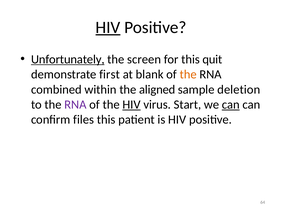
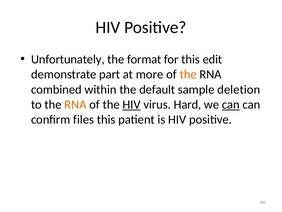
HIV underline: present -> none (108, 27)
Unfortunately underline: present -> none (68, 59)
screen: screen -> format (144, 59)
quit: quit -> edit (212, 59)
first: first -> part (110, 74)
blank: blank -> more (150, 74)
aligned: aligned -> default (157, 89)
RNA colour: purple -> orange (75, 104)
Start: Start -> Hard (188, 104)
